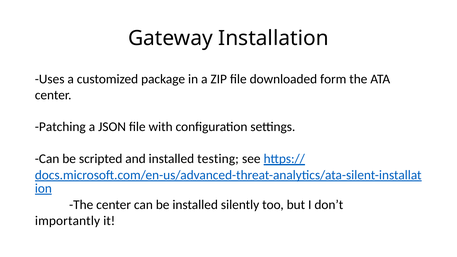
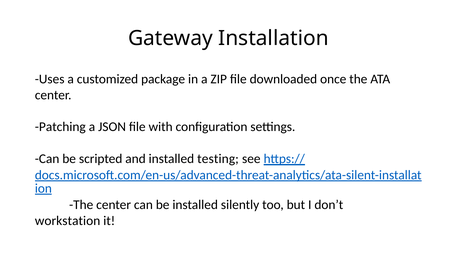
form: form -> once (333, 79)
importantly: importantly -> workstation (68, 221)
